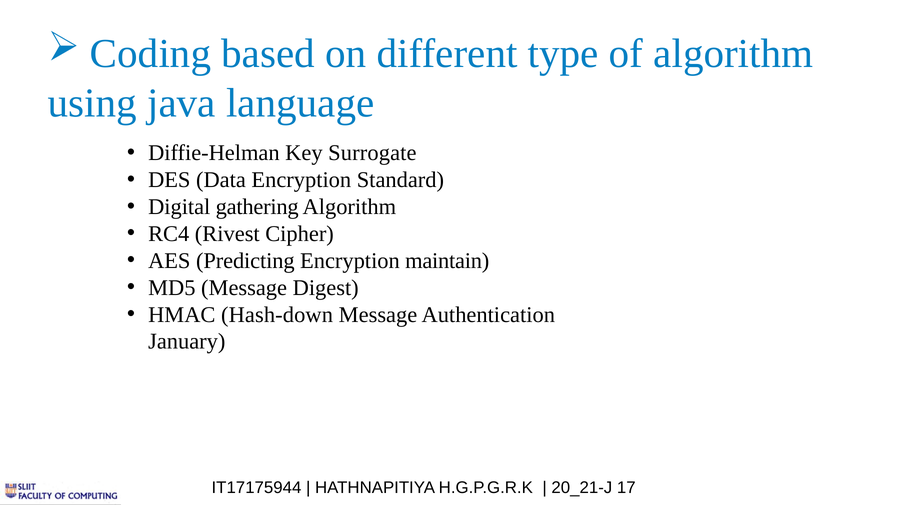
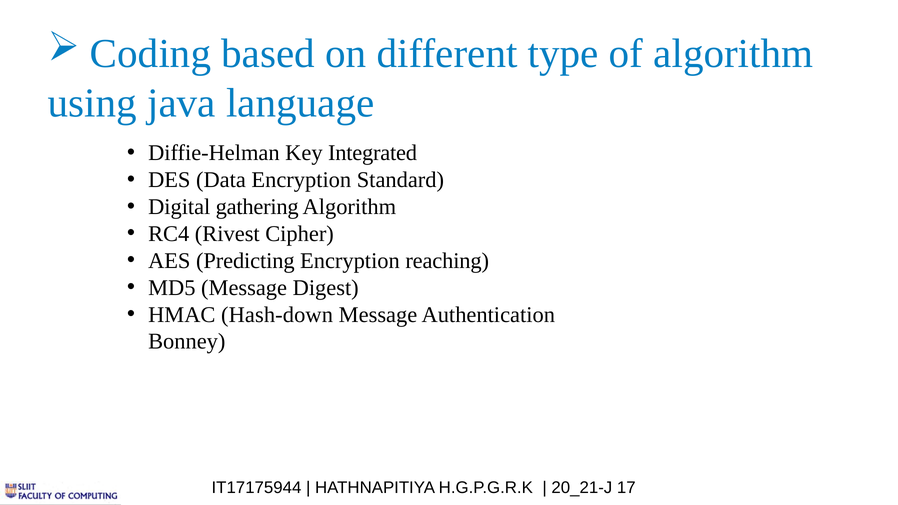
Surrogate: Surrogate -> Integrated (373, 153)
maintain: maintain -> reaching (447, 261)
January: January -> Bonney (187, 342)
